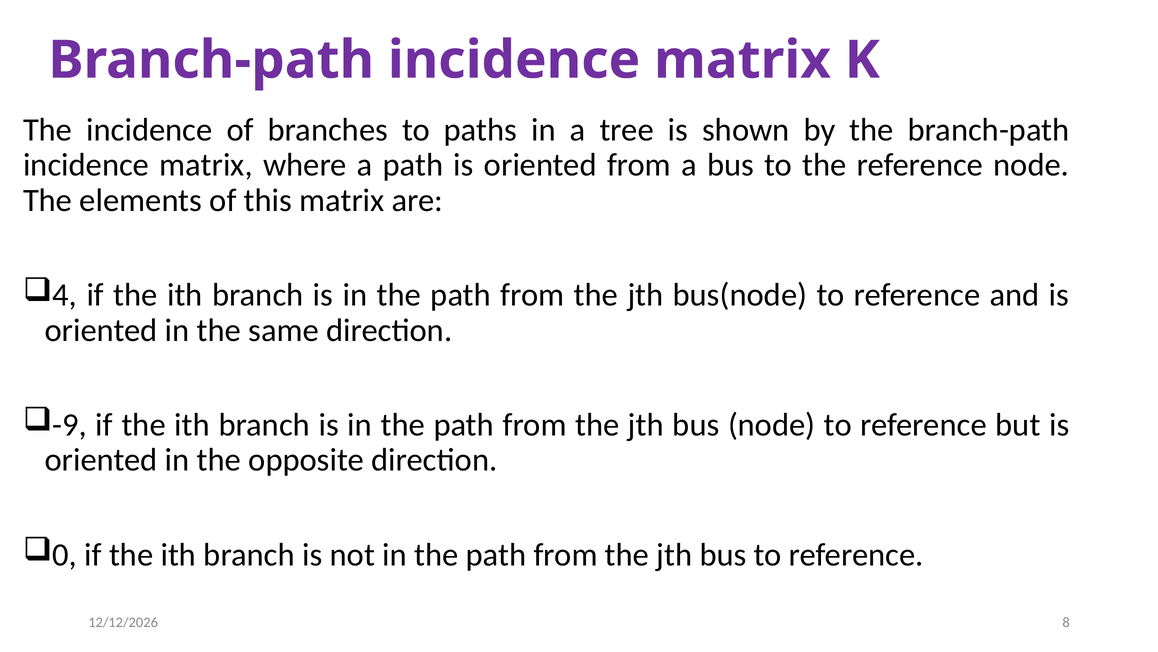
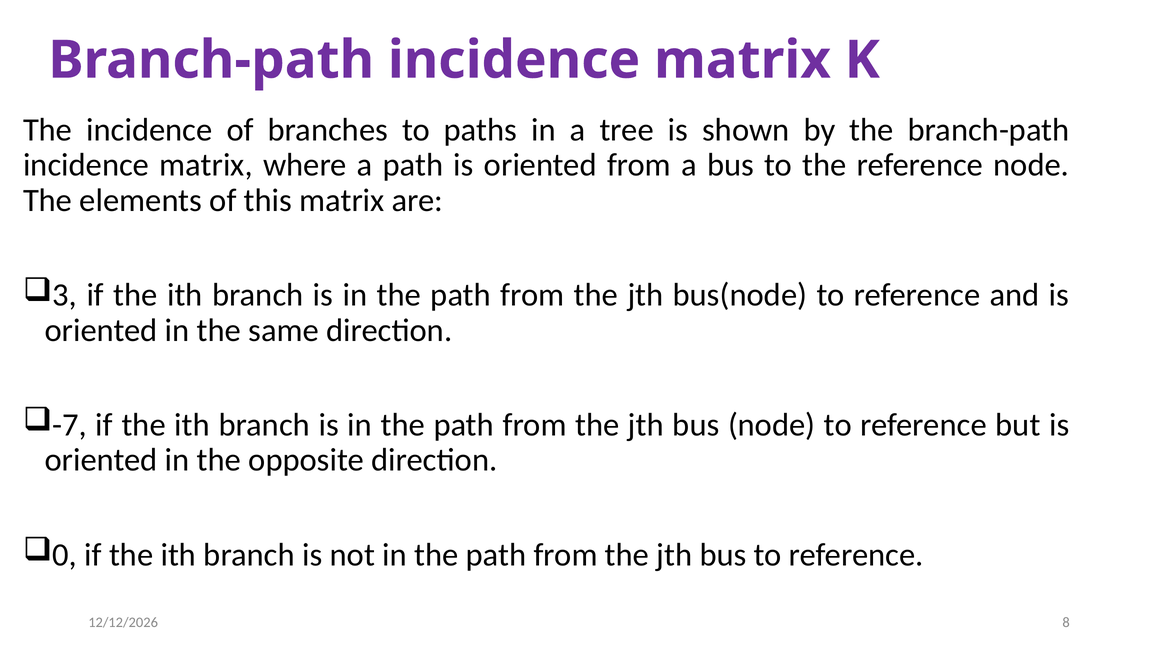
4: 4 -> 3 (65, 295)
-9: -9 -> -7 (70, 424)
